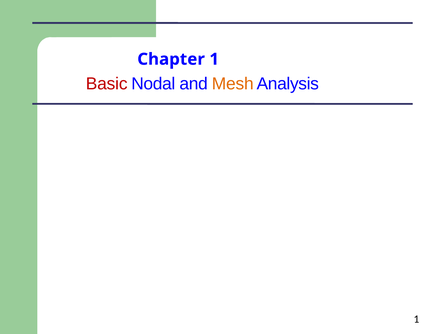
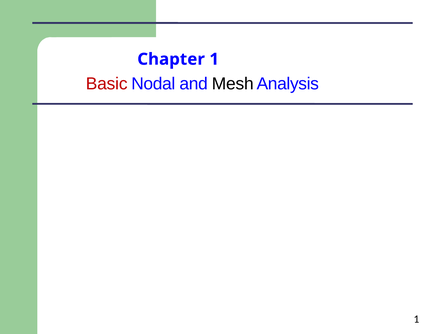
Mesh colour: orange -> black (233, 84)
